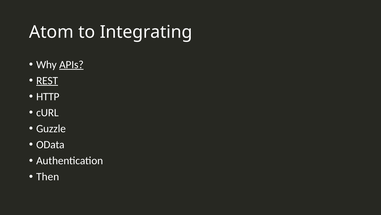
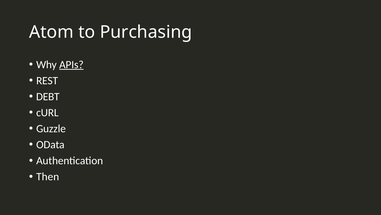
Integrating: Integrating -> Purchasing (146, 32)
REST underline: present -> none (47, 80)
HTTP: HTTP -> DEBT (48, 96)
